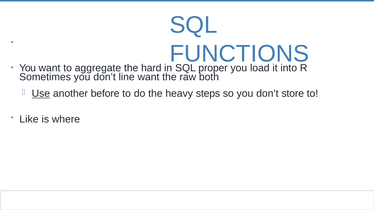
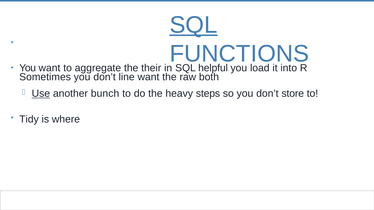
SQL underline: none -> present (193, 25)
hard: hard -> their (151, 68)
proper: proper -> helpful (213, 68)
before: before -> bunch (105, 94)
Like: Like -> Tidy (29, 119)
